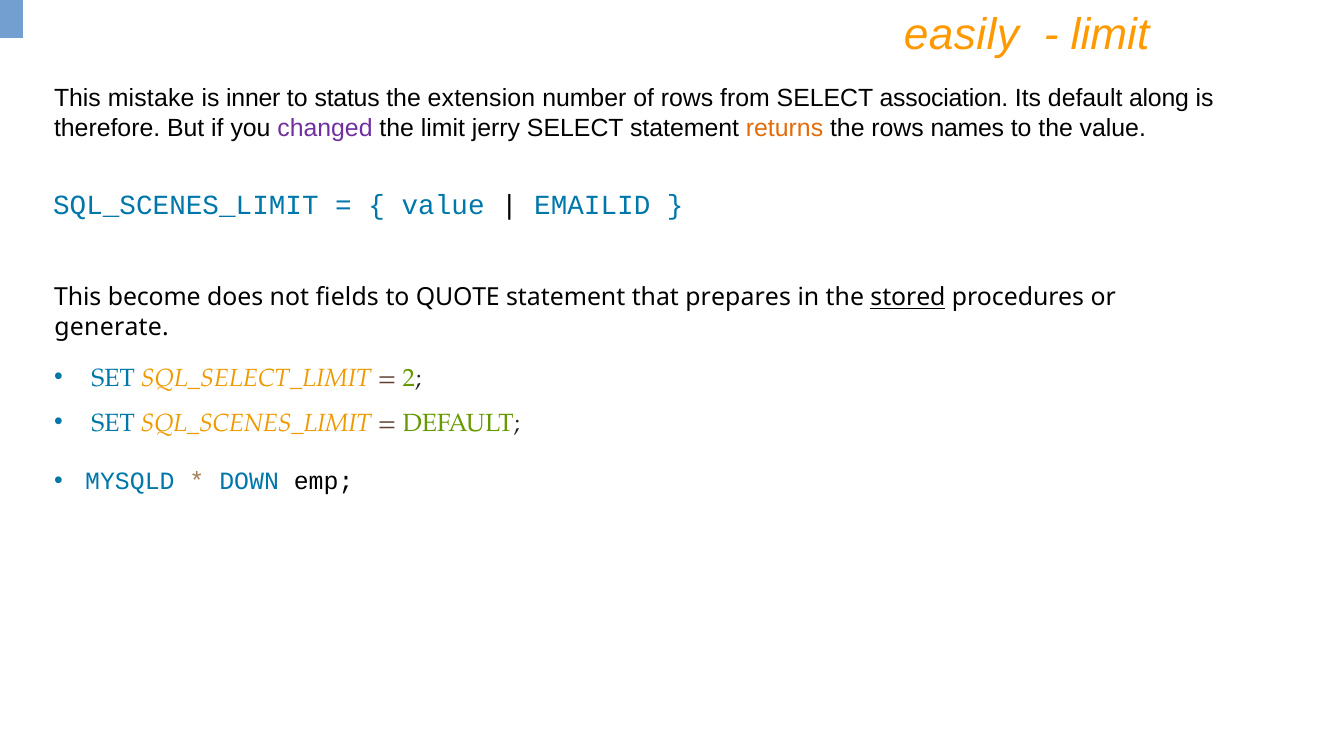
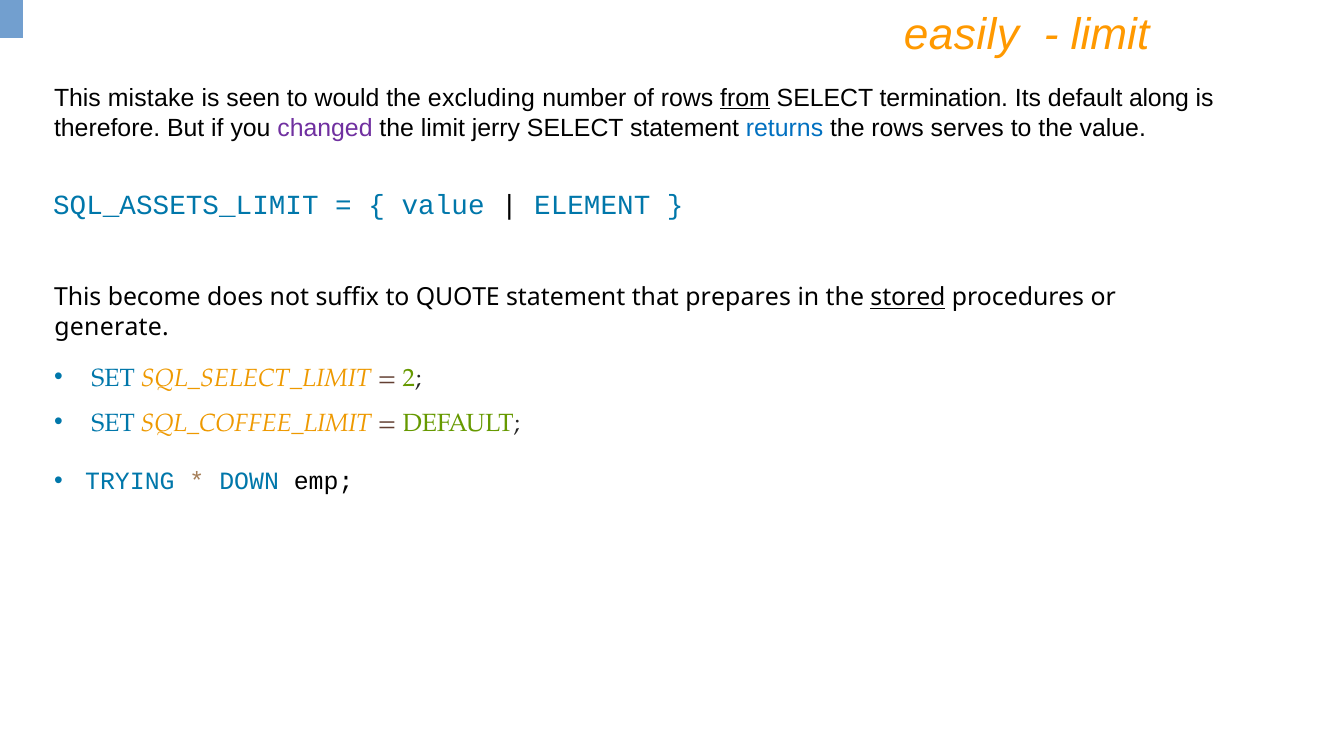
inner: inner -> seen (253, 98)
status: status -> would (347, 98)
extension: extension -> excluding (481, 98)
from underline: none -> present (745, 98)
association: association -> termination (944, 98)
returns colour: orange -> blue (785, 128)
names: names -> serves (967, 128)
SQL_SCENES_LIMIT: SQL_SCENES_LIMIT -> SQL_ASSETS_LIMIT (186, 205)
EMAILID: EMAILID -> ELEMENT (592, 205)
fields: fields -> suffix (347, 297)
SET SQL_SCENES_LIMIT: SQL_SCENES_LIMIT -> SQL_COFFEE_LIMIT (256, 422)
MYSQLD: MYSQLD -> TRYING (130, 481)
